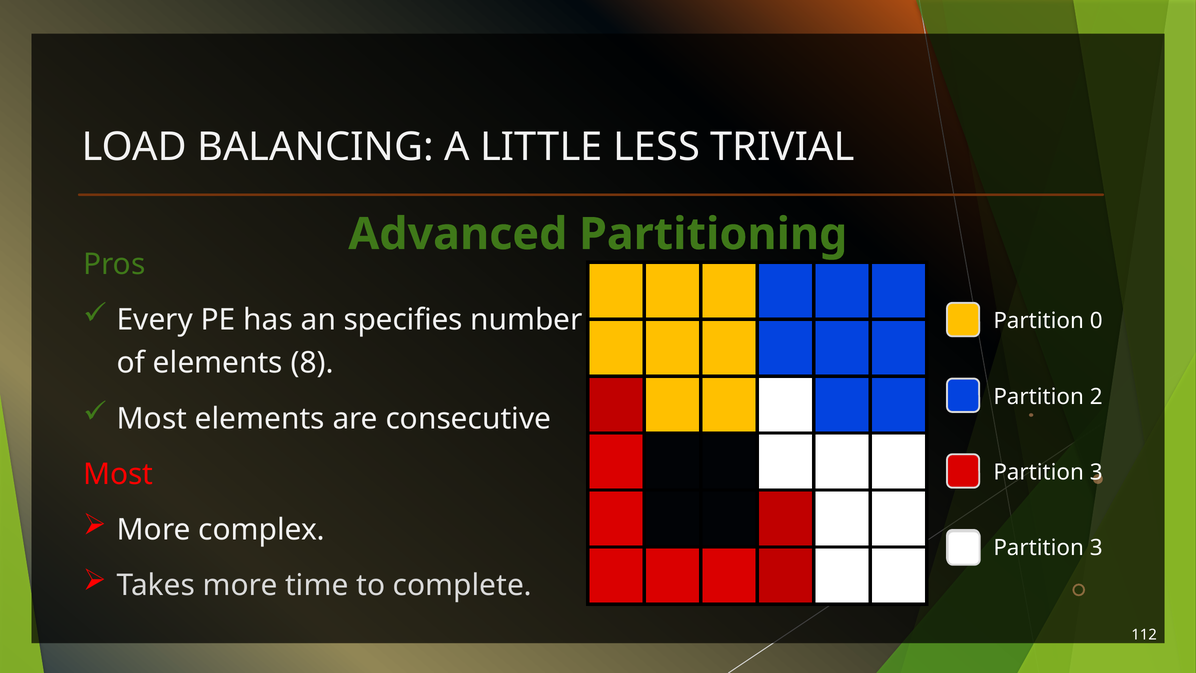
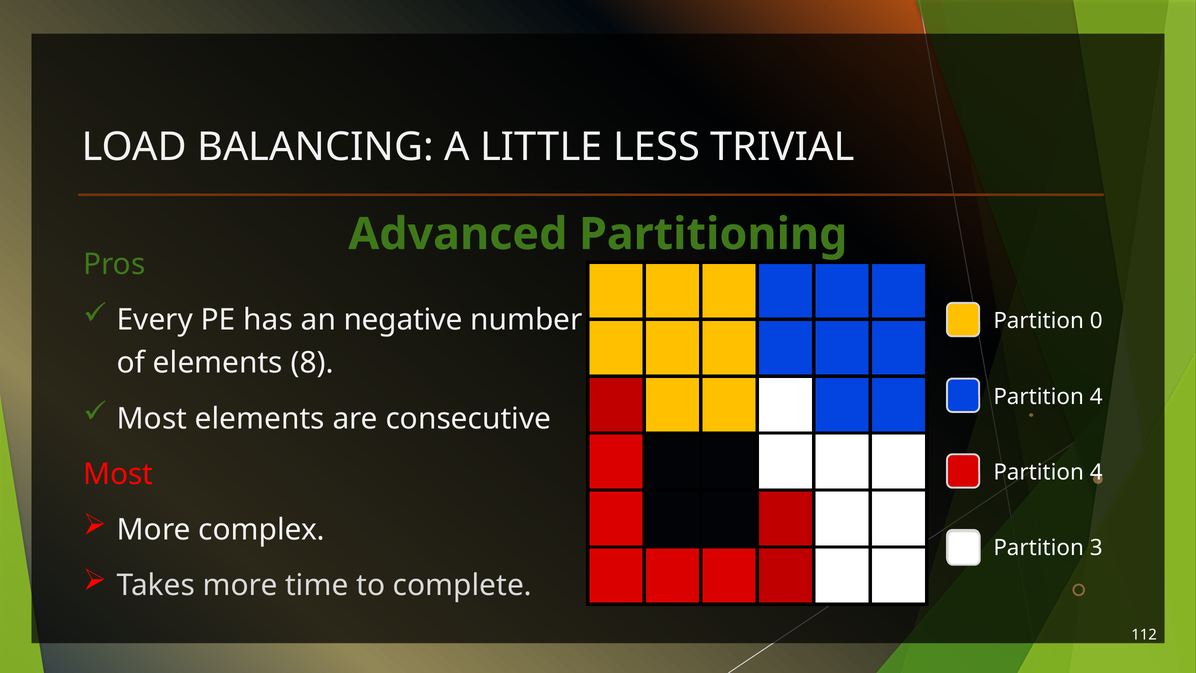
specifies: specifies -> negative (403, 320)
2: 2 -> 4 (1096, 396)
3: 3 -> 4 (1096, 472)
